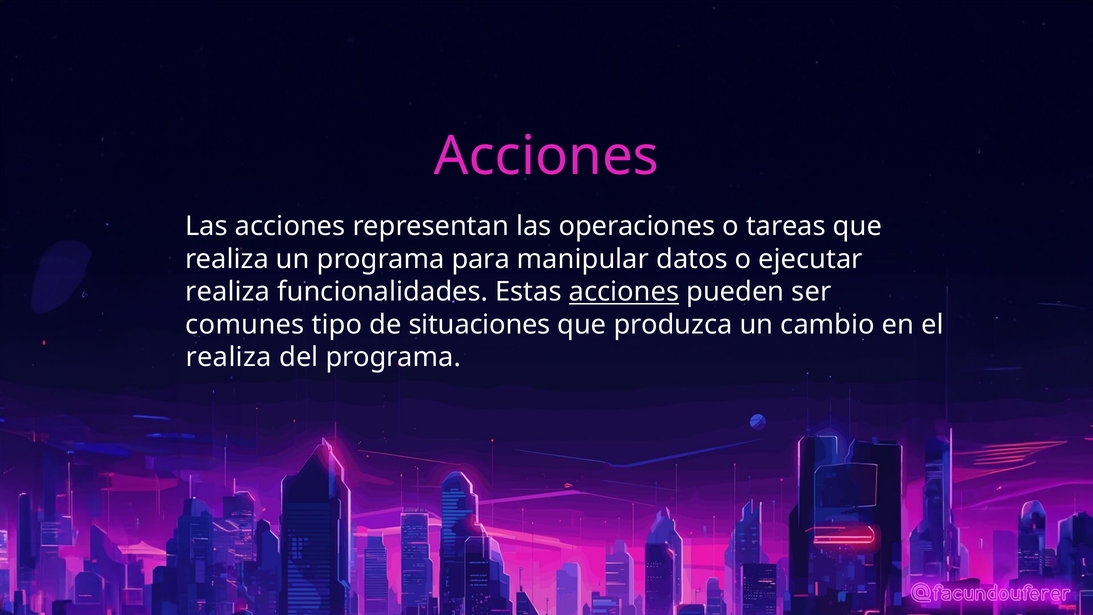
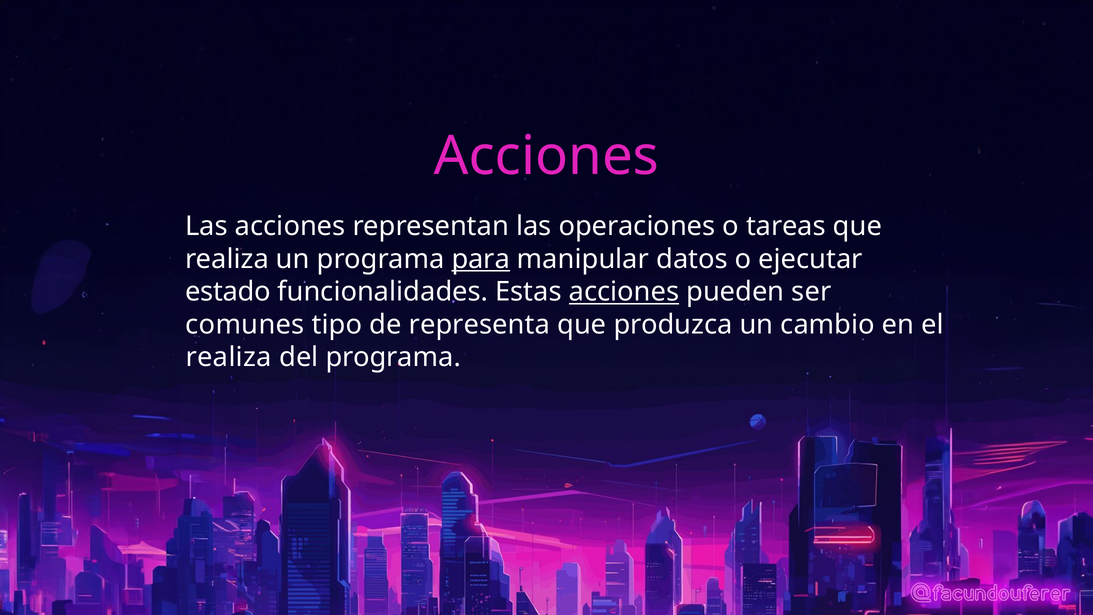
para underline: none -> present (481, 259)
realiza: realiza -> estado (228, 292)
situaciones: situaciones -> representa (479, 325)
